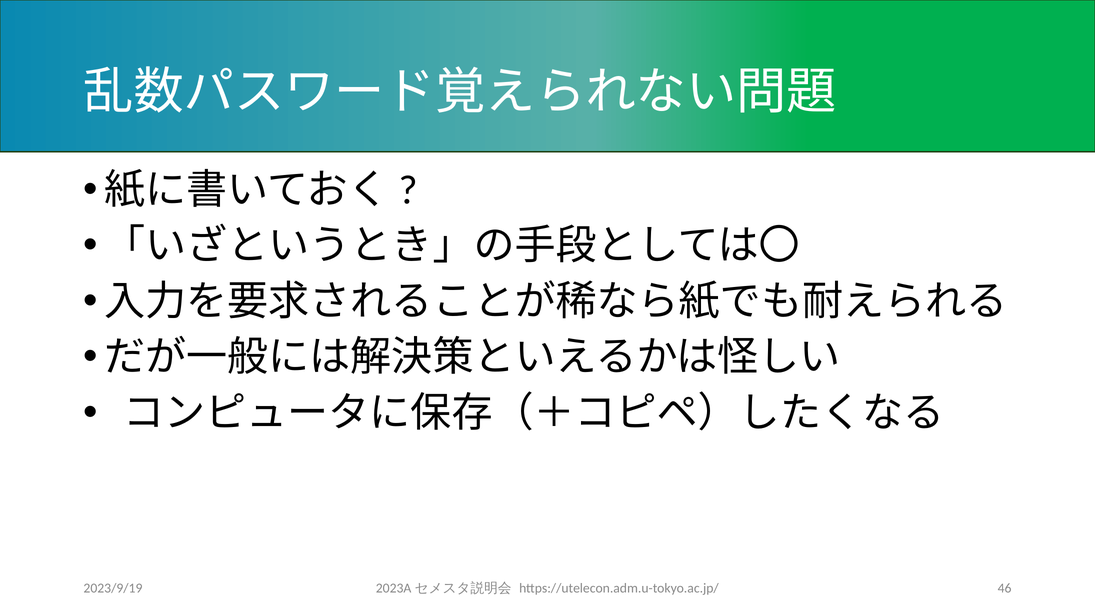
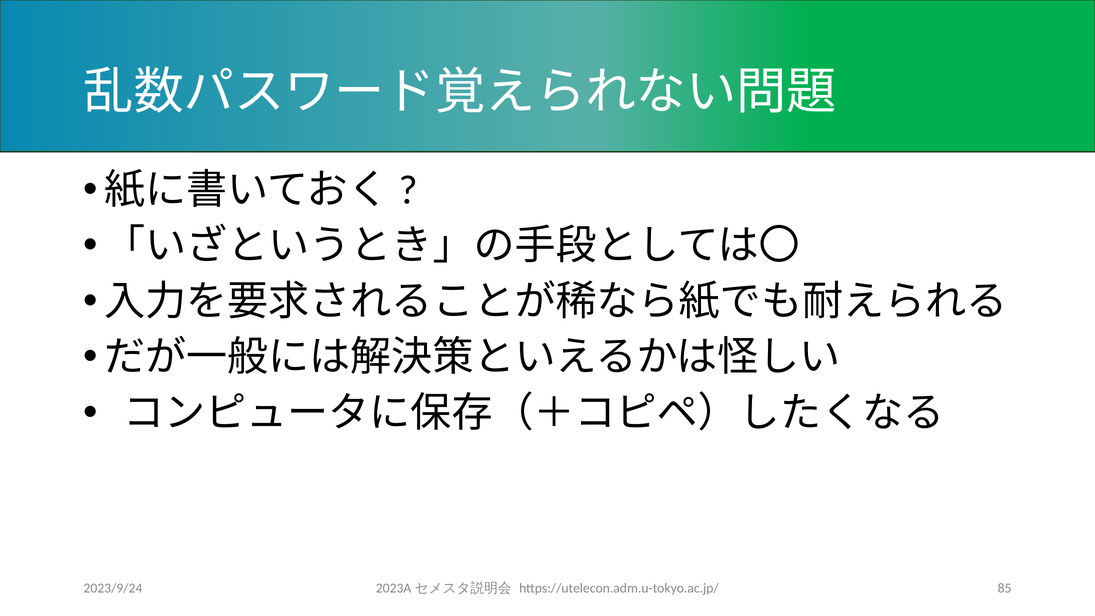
2023/9/19: 2023/9/19 -> 2023/9/24 (113, 588)
46: 46 -> 85 (1005, 588)
